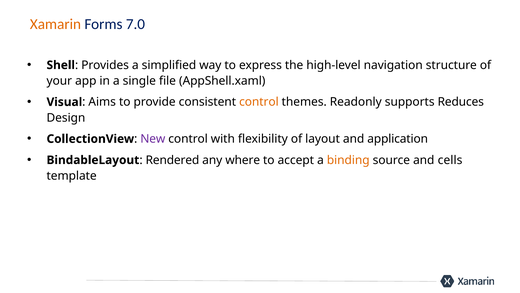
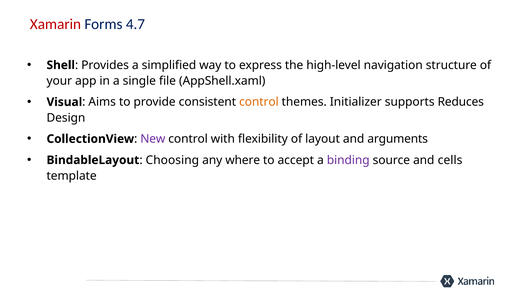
Xamarin colour: orange -> red (55, 24)
7.0: 7.0 -> 4.7 (135, 24)
Readonly: Readonly -> Initializer (356, 102)
application: application -> arguments (398, 139)
Rendered: Rendered -> Choosing (172, 160)
binding colour: orange -> purple (348, 160)
